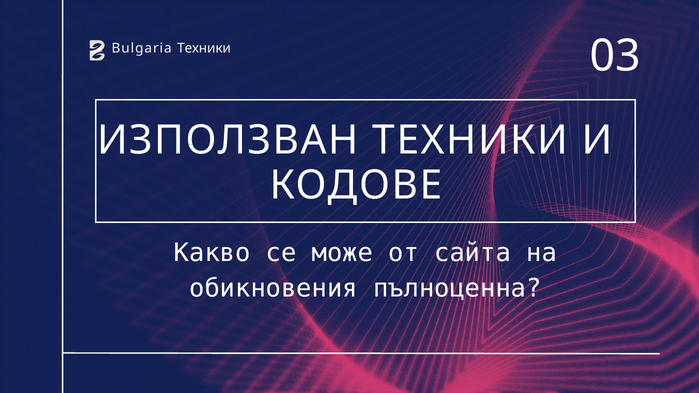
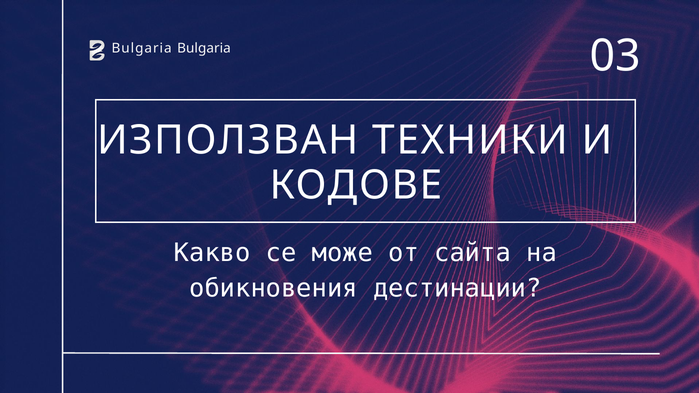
Bulgaria Техники: Техники -> Bulgaria (204, 48)
пълноценна: пълноценна -> дестинации (457, 289)
